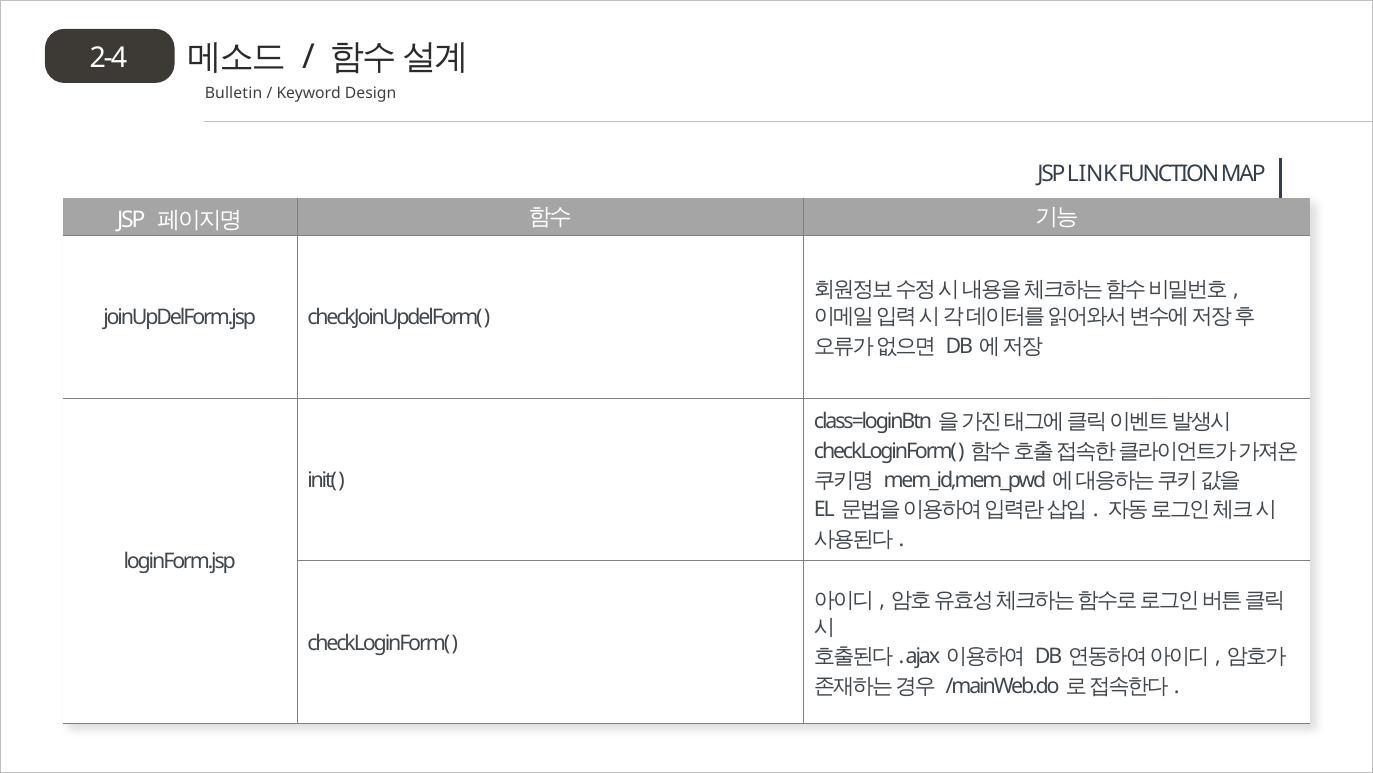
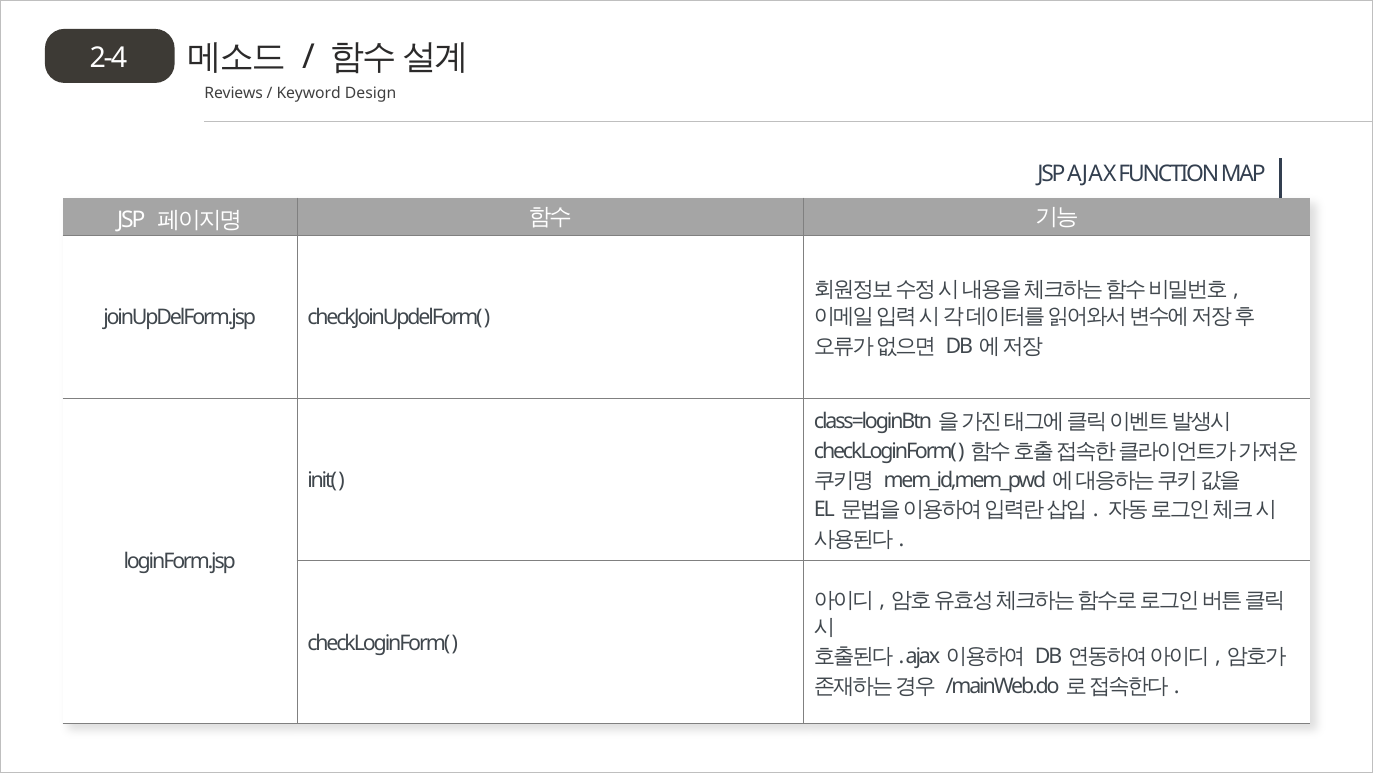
Bulletin: Bulletin -> Reviews (234, 94)
JSP LINK: LINK -> AJAX (1092, 174)
